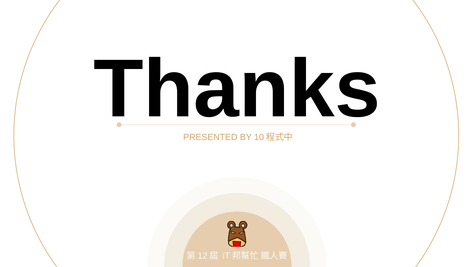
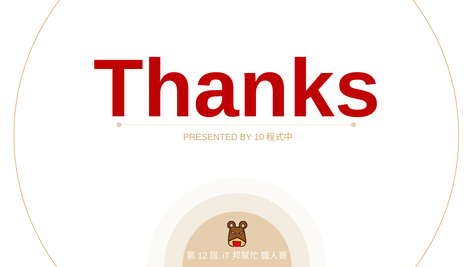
Thanks colour: black -> red (237, 89)
